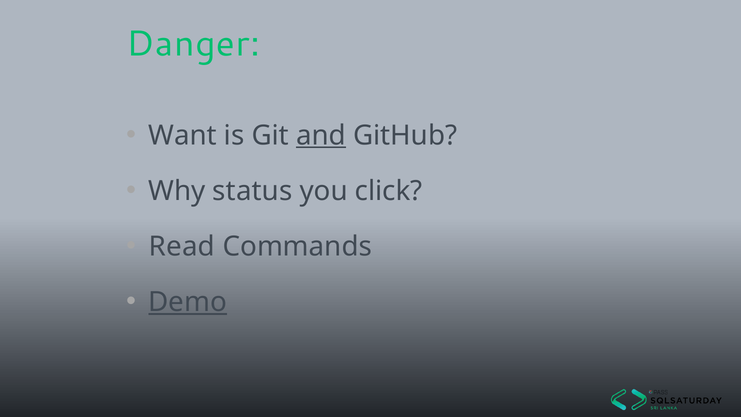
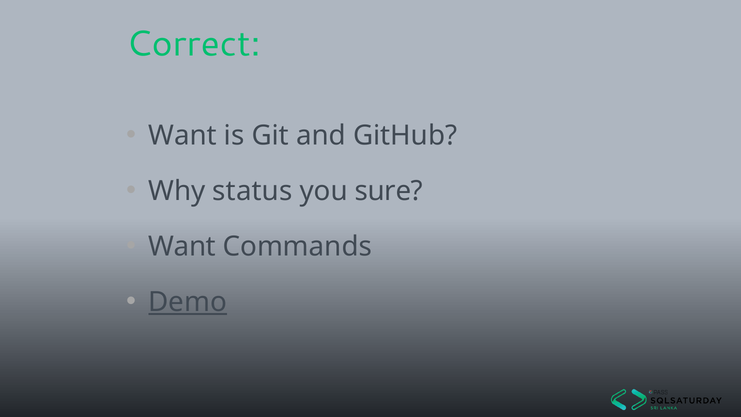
Danger: Danger -> Correct (193, 44)
and underline: present -> none (321, 135)
click: click -> sure (389, 191)
Read: Read -> Want (182, 246)
